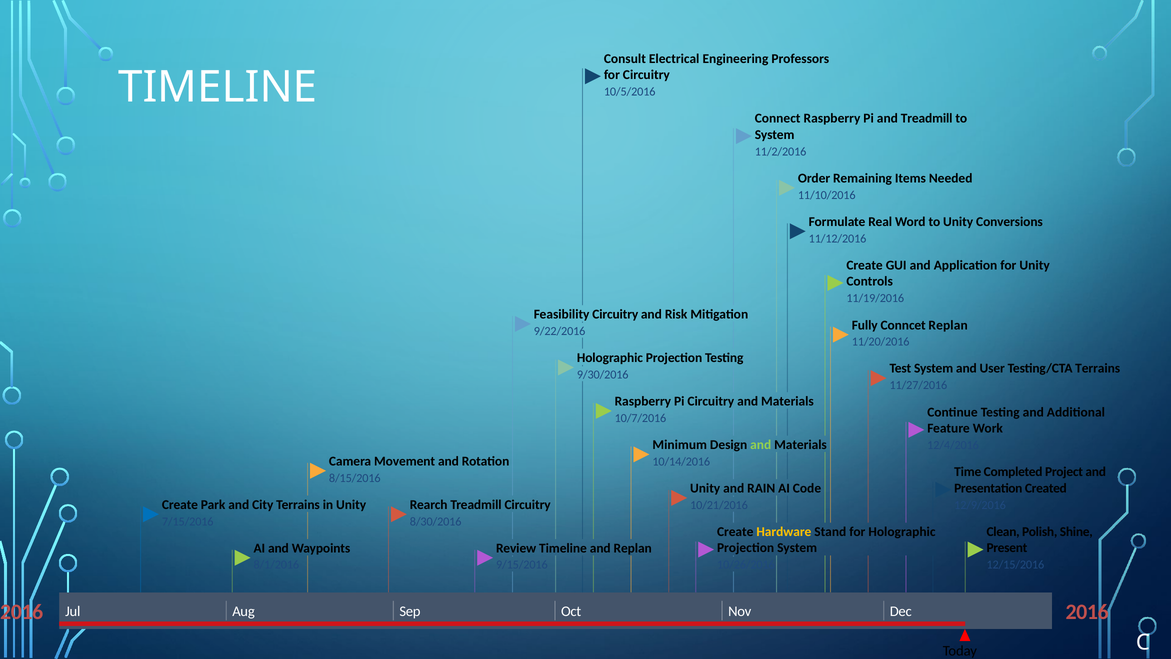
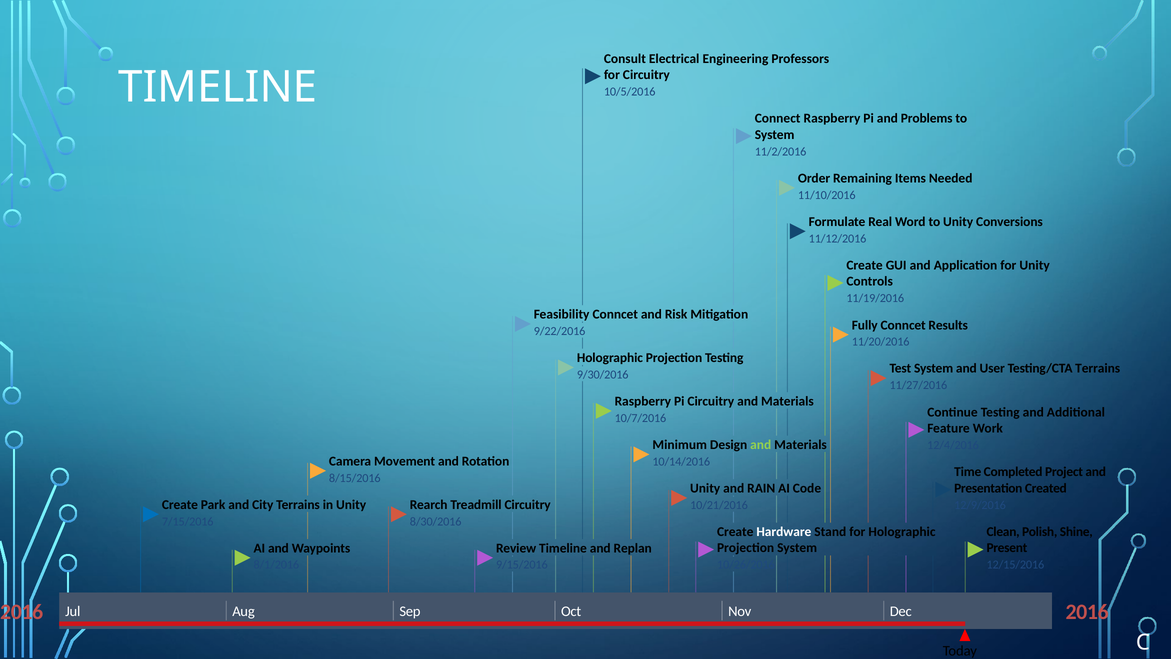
and Treadmill: Treadmill -> Problems (927, 118)
Feasibility Circuitry: Circuitry -> Conncet (615, 314)
Conncet Replan: Replan -> Results (948, 325)
Hardware colour: yellow -> white (784, 532)
